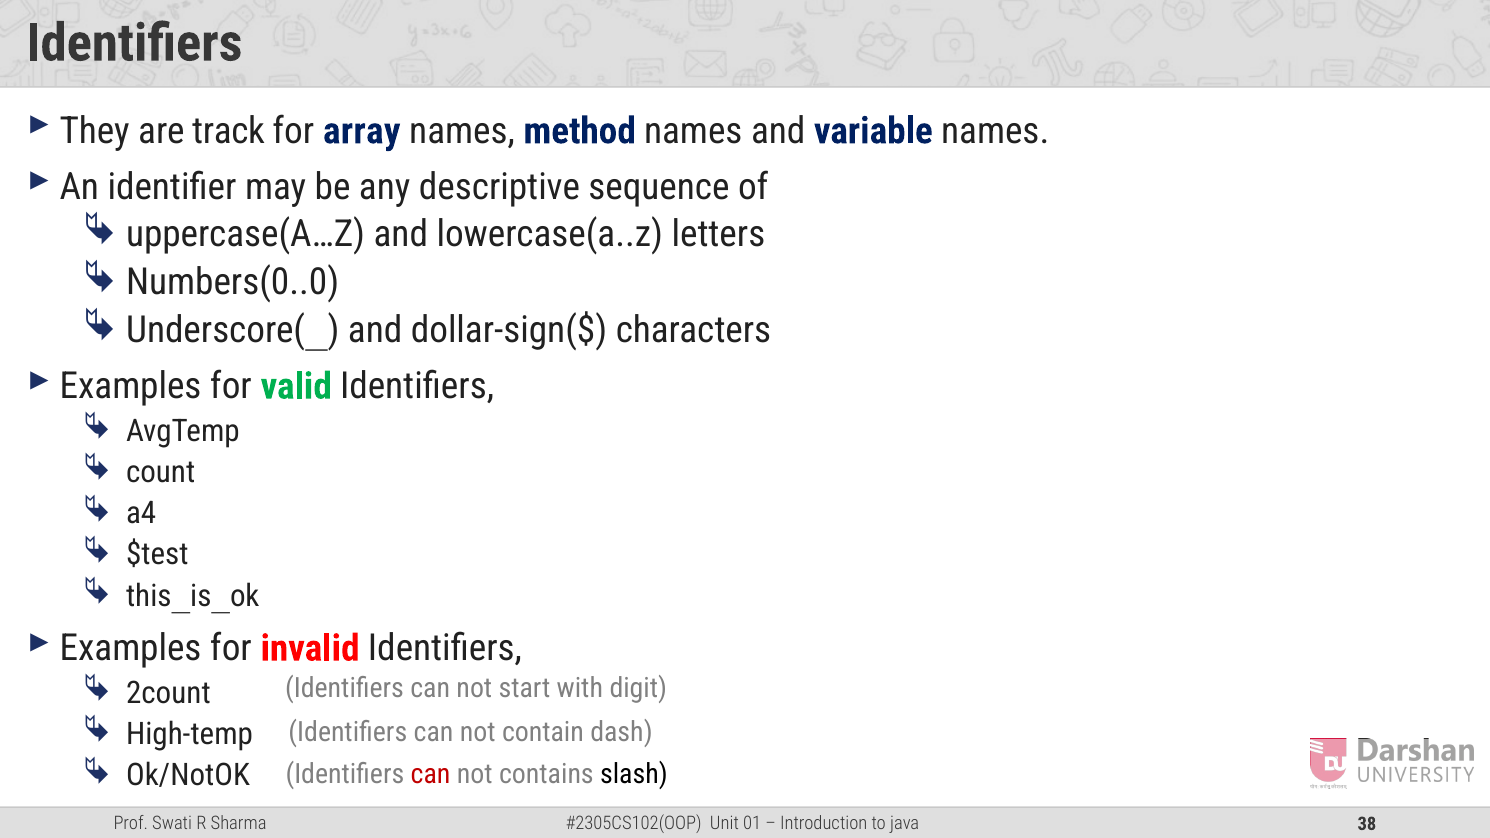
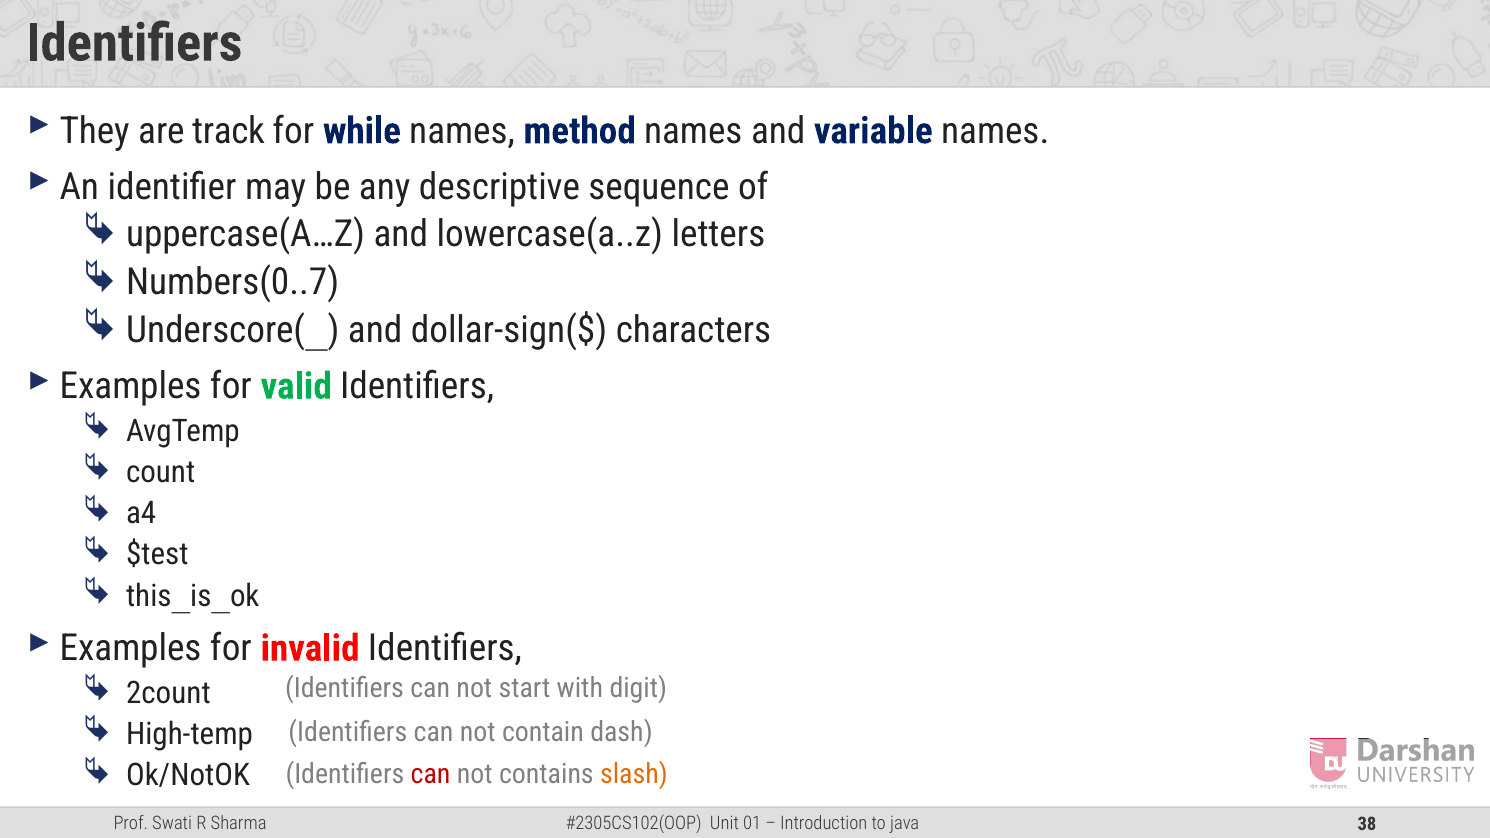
array: array -> while (362, 131)
Numbers(0..0: Numbers(0..0 -> Numbers(0..7 (233, 283)
slash colour: black -> orange (634, 775)
